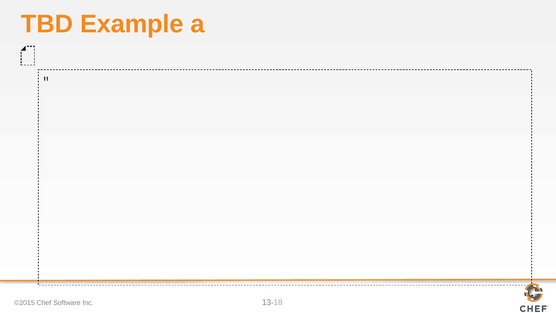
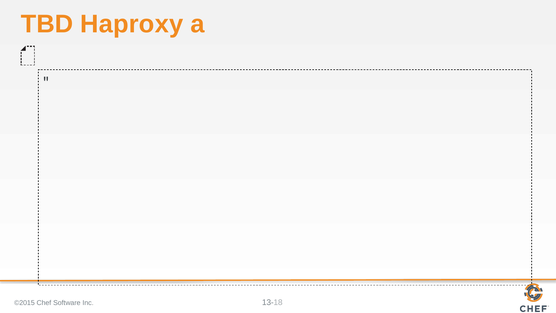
Example: Example -> Haproxy (132, 24)
